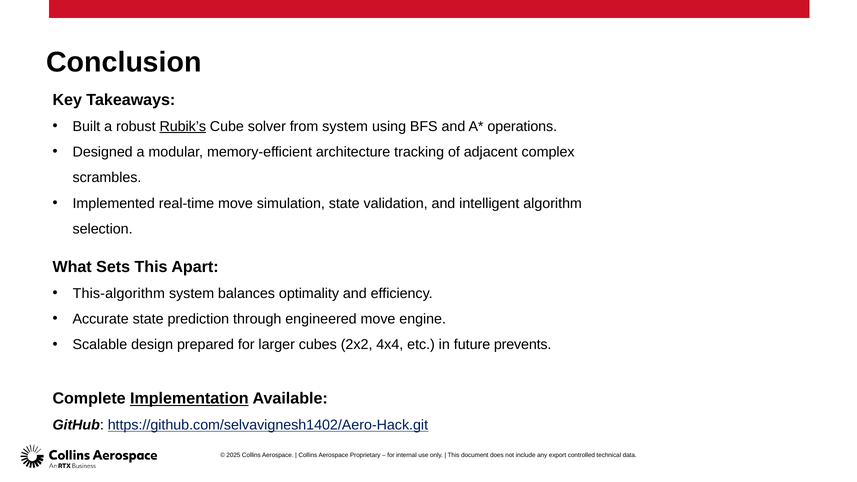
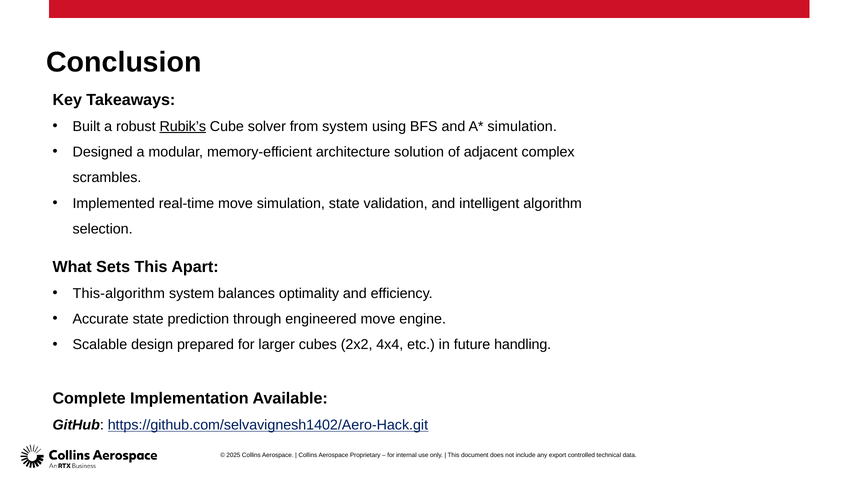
operations: operations -> simulation (522, 126)
tracking: tracking -> solution (419, 152)
prevents: prevents -> handling (523, 345)
Implementation underline: present -> none (189, 398)
